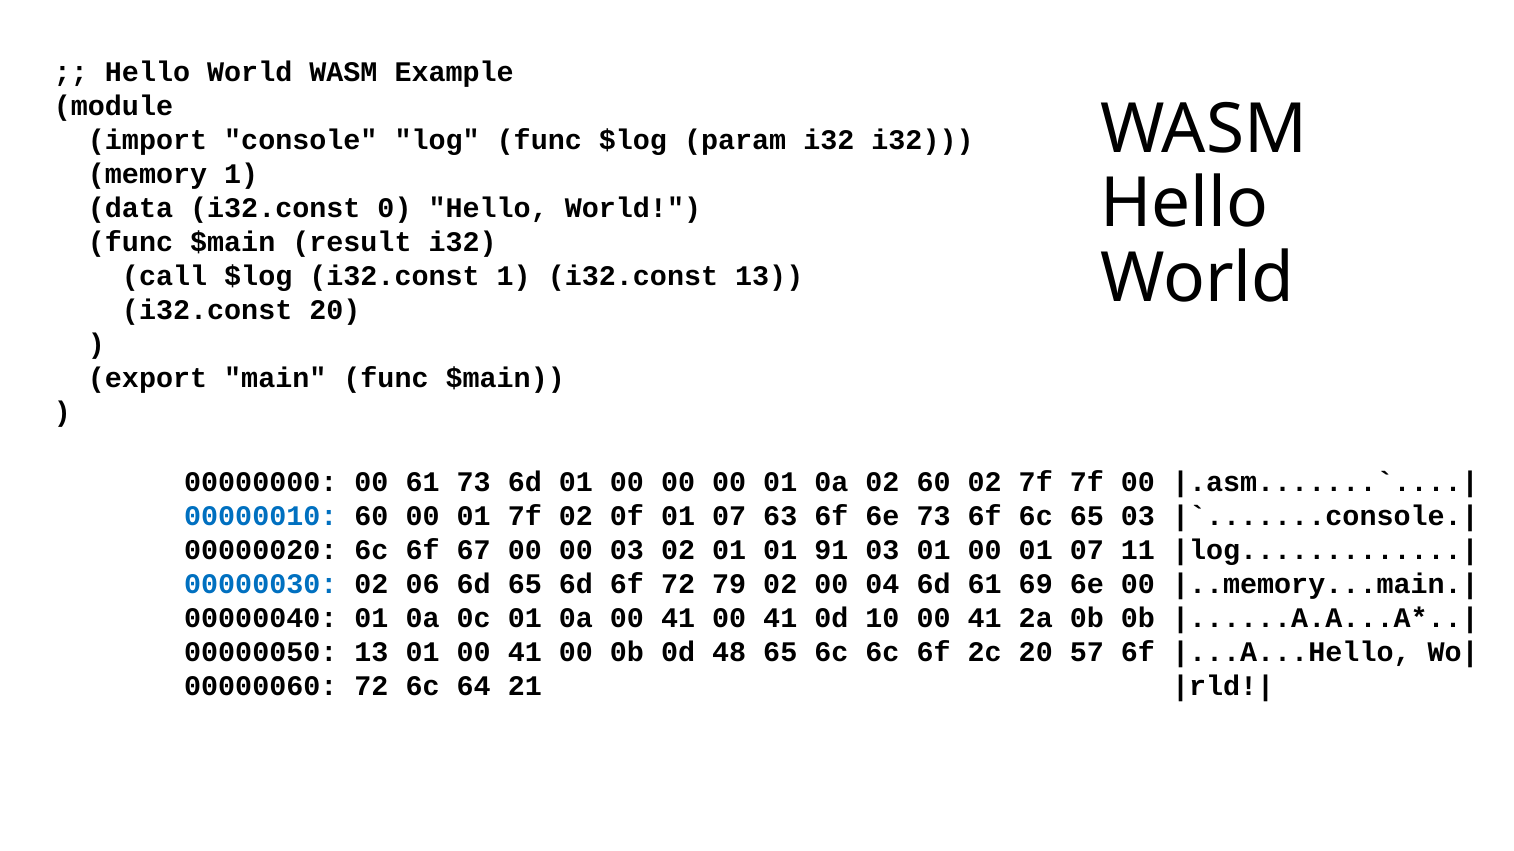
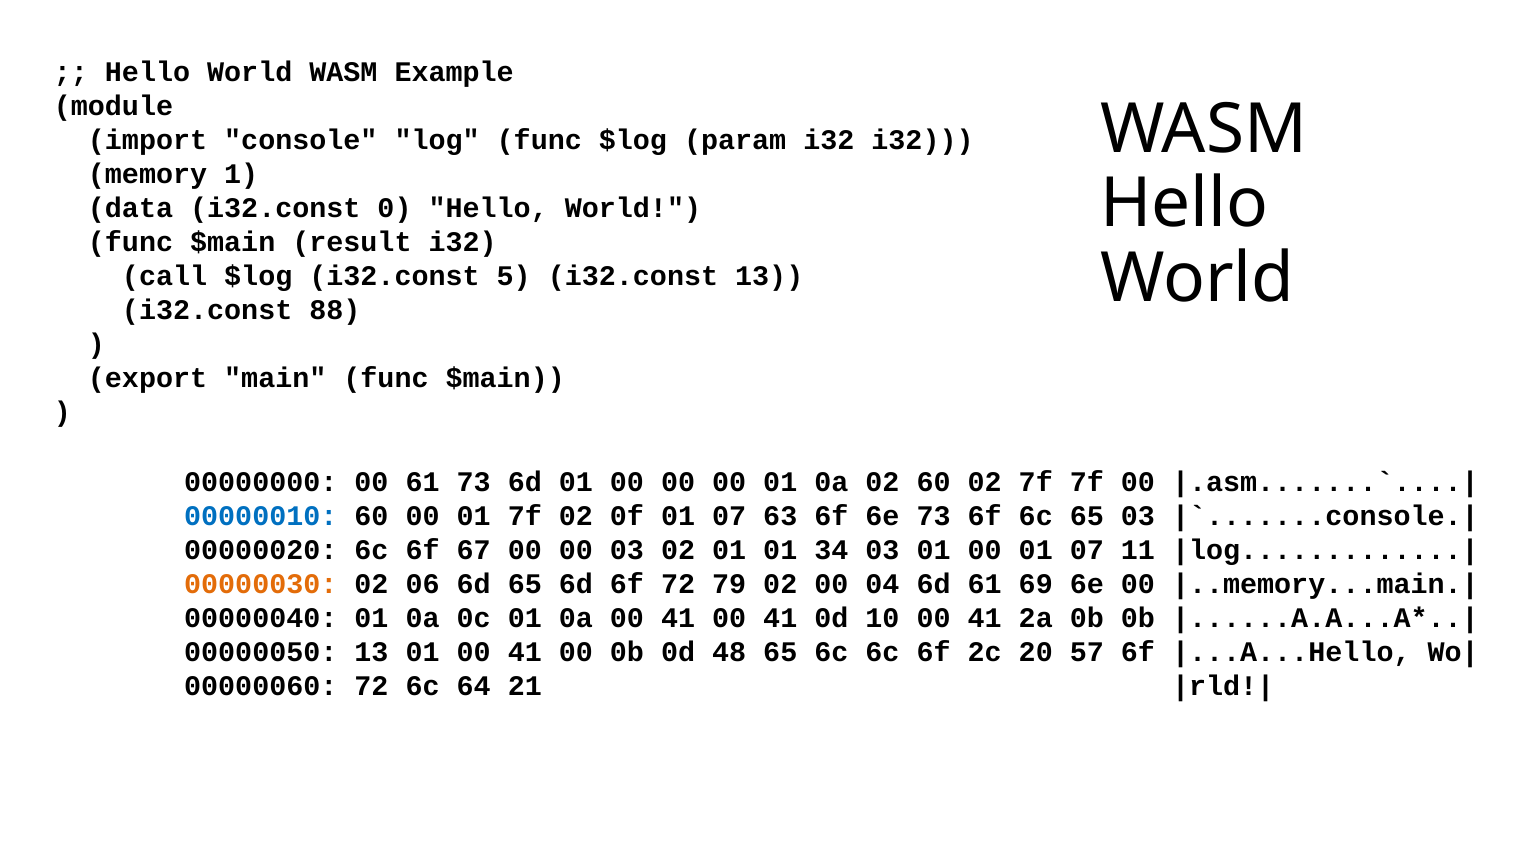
i32.const 1: 1 -> 5 (514, 277)
i32.const 20: 20 -> 88 (335, 311)
91: 91 -> 34 (831, 550)
00000030 colour: blue -> orange (261, 584)
